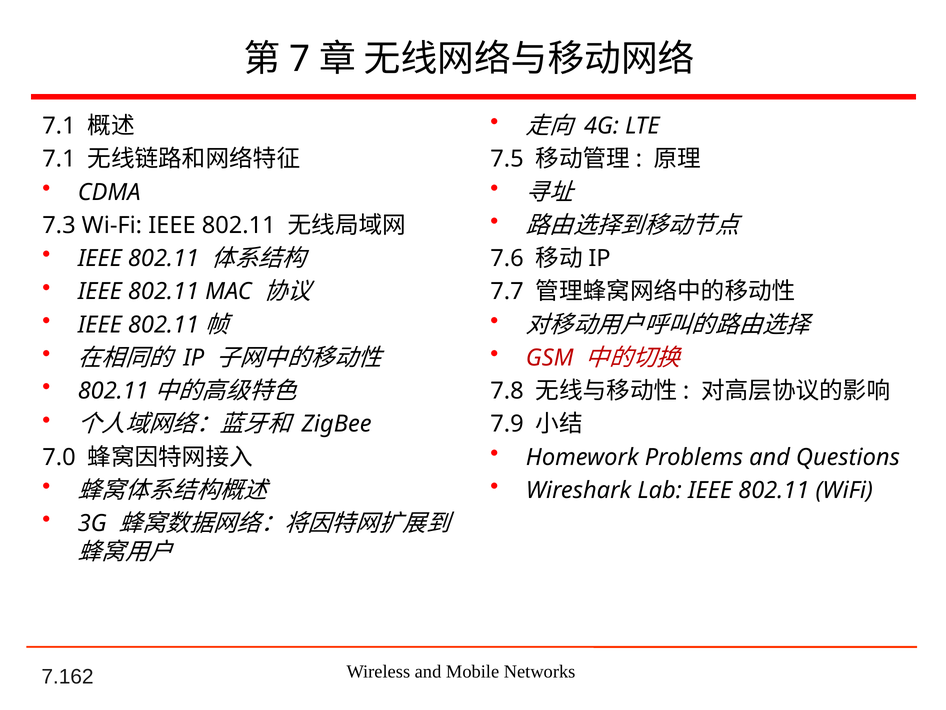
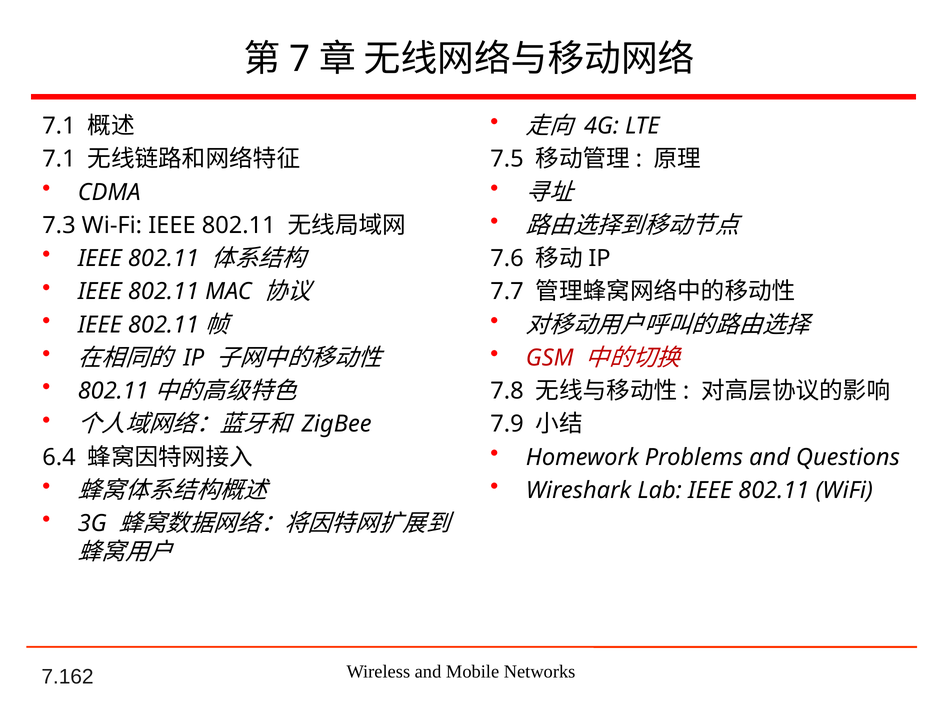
7.0: 7.0 -> 6.4 (59, 457)
